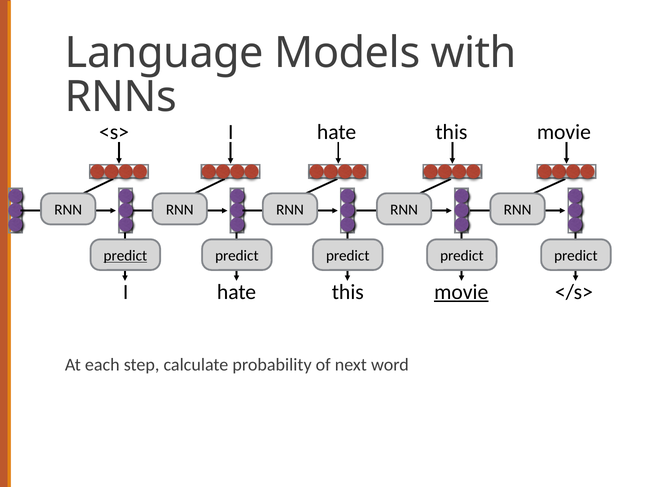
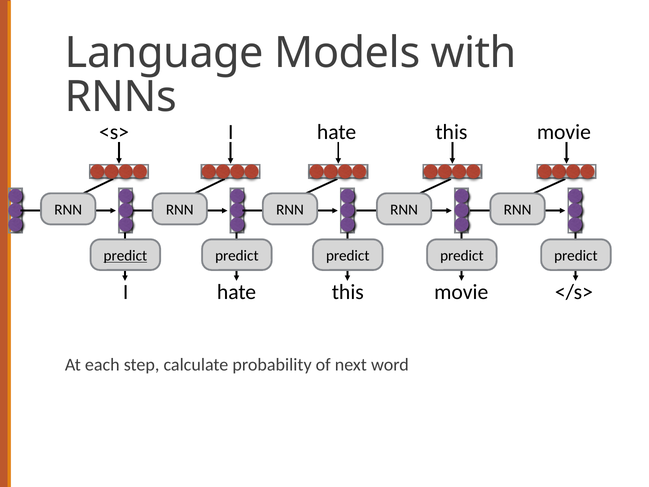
movie underline: present -> none (461, 292)
